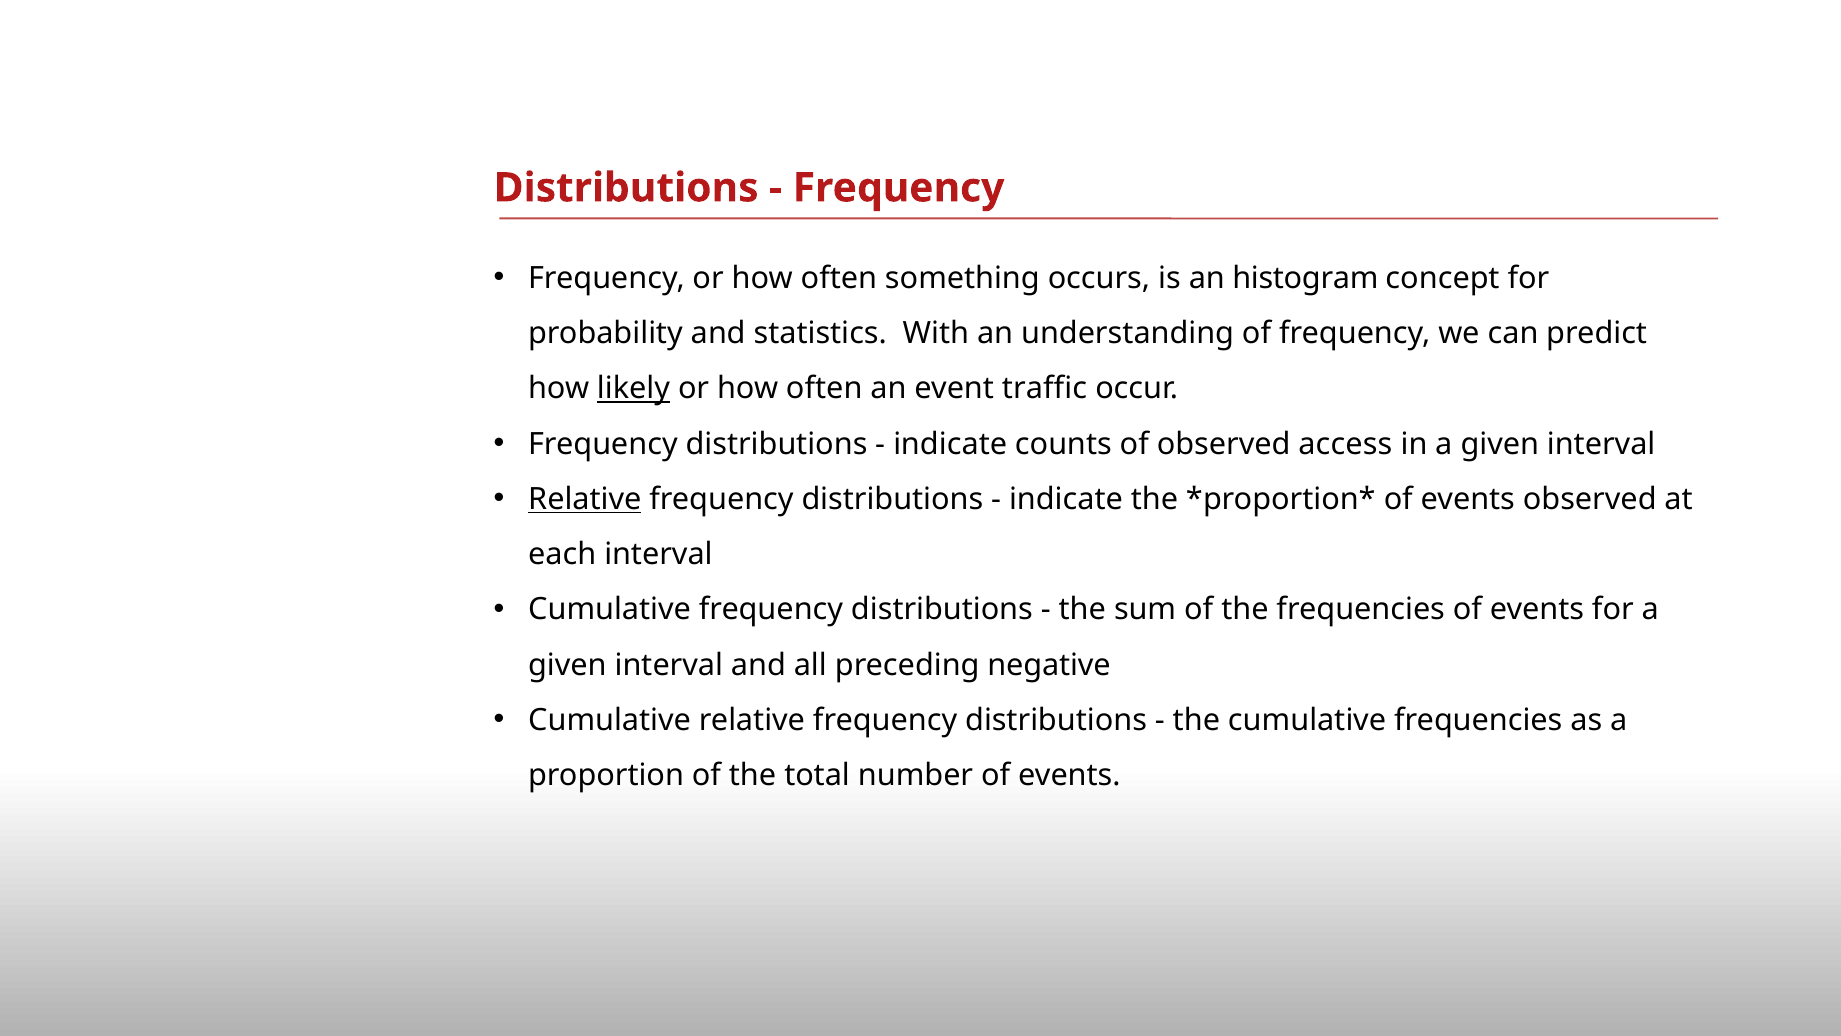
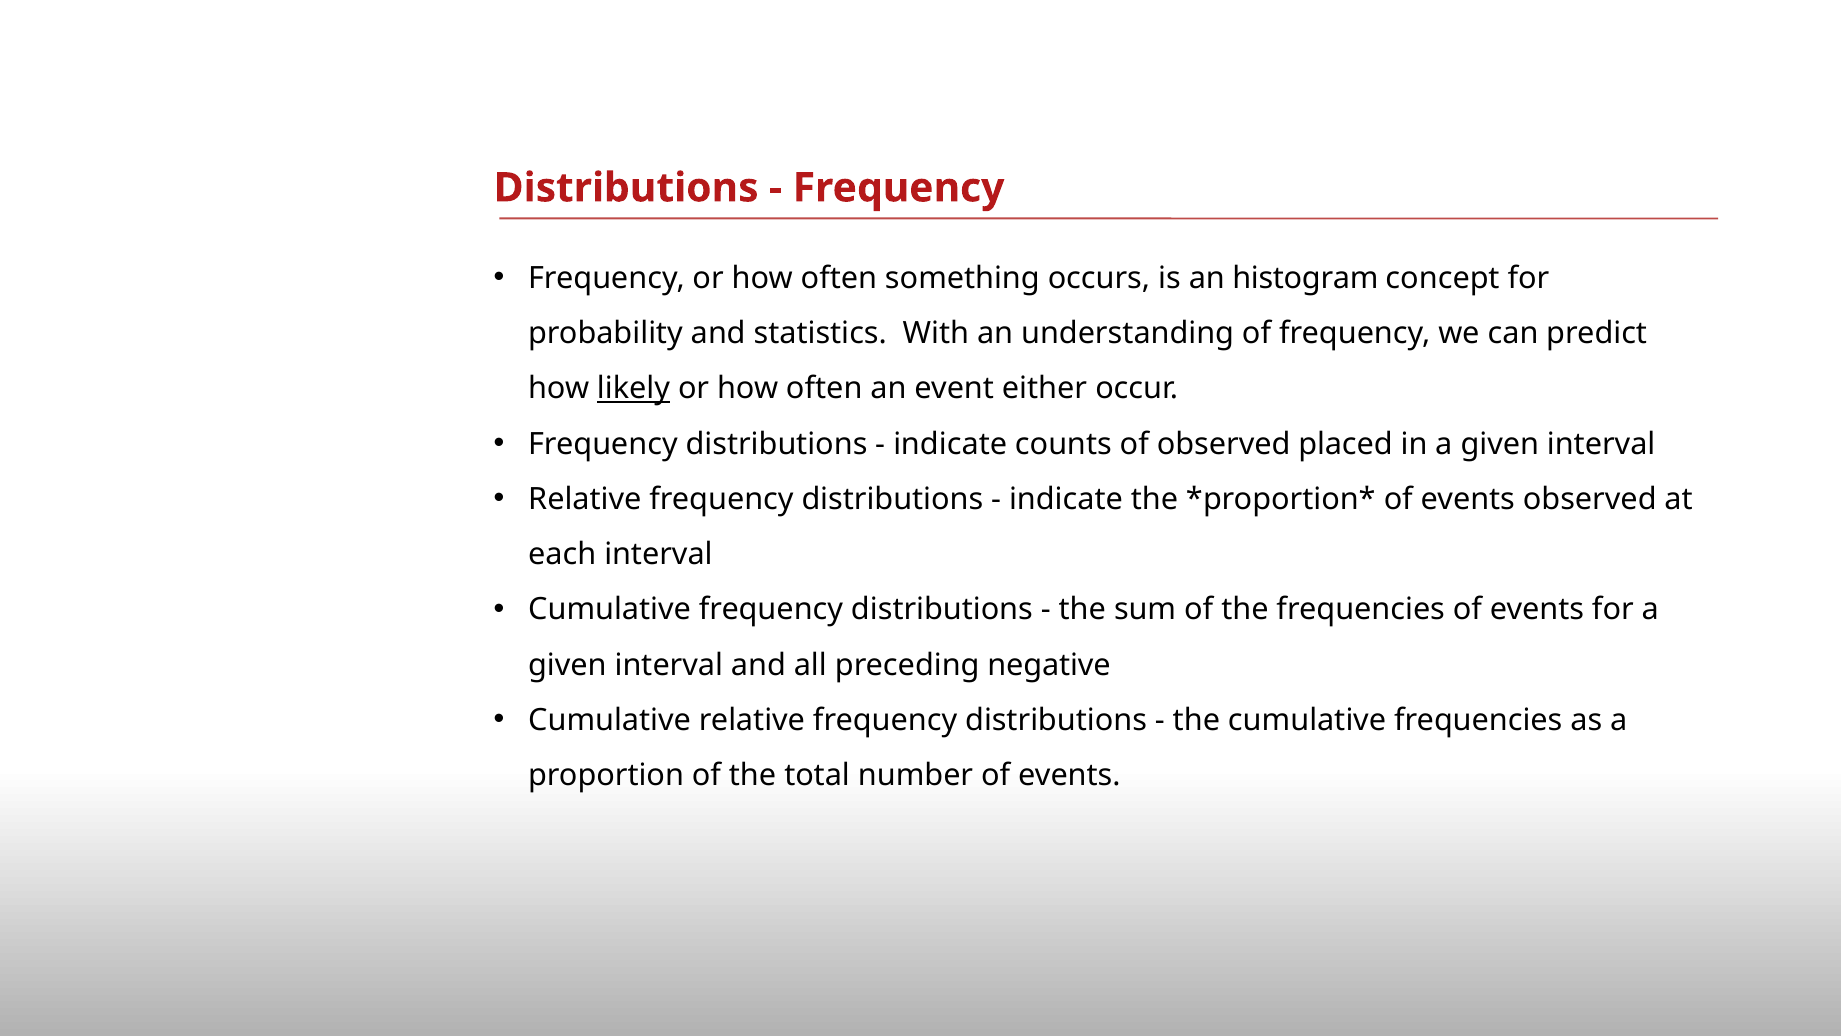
traffic: traffic -> either (1045, 389)
access: access -> placed (1345, 444)
Relative underline: present -> none (585, 499)
